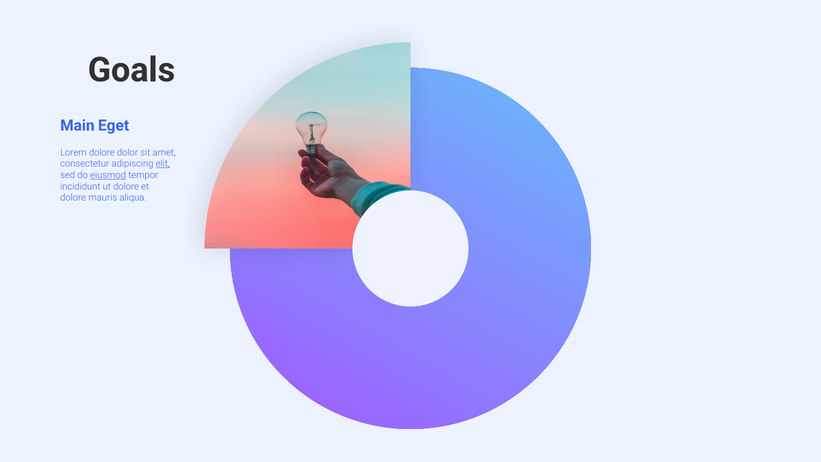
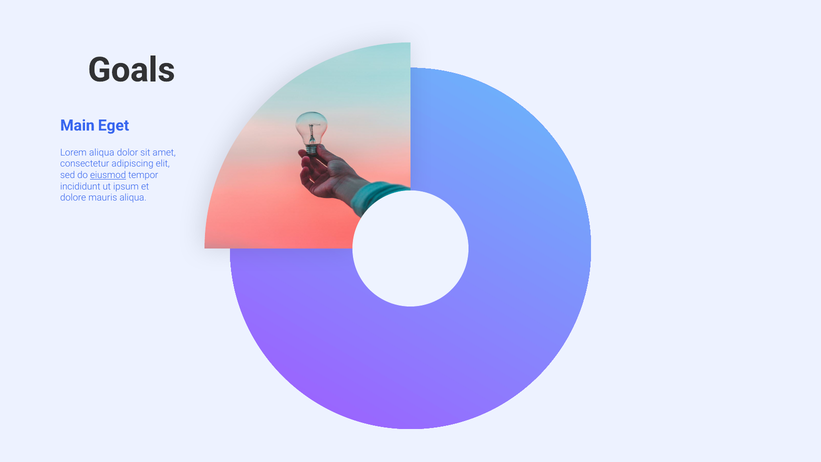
Lorem dolore: dolore -> aliqua (102, 152)
elit underline: present -> none (163, 164)
ut dolore: dolore -> ipsum (126, 186)
